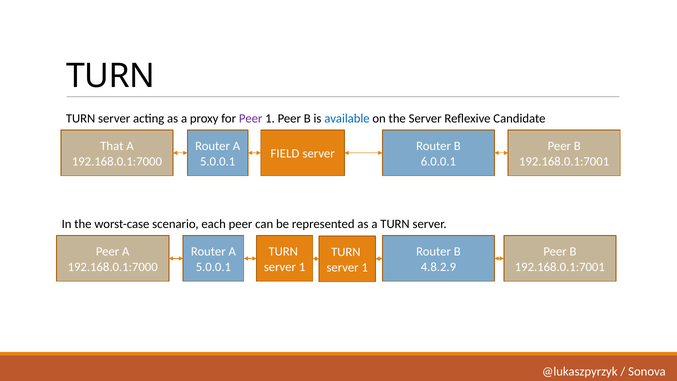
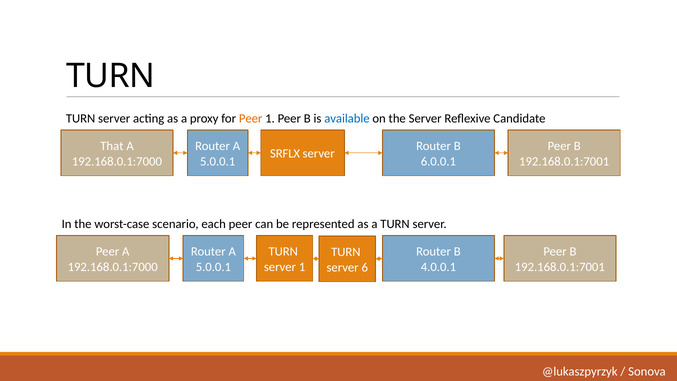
Peer colour: purple -> orange (251, 119)
FIELD: FIELD -> SRFLX (285, 154)
4.8.2.9: 4.8.2.9 -> 4.0.0.1 (438, 267)
1: 1 -> 6 (365, 267)
